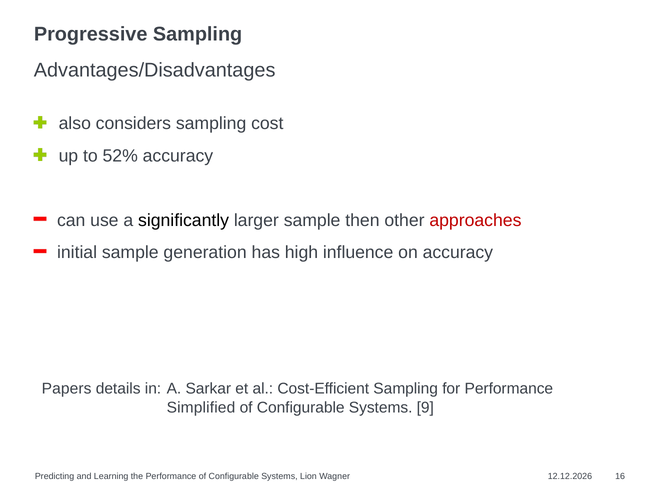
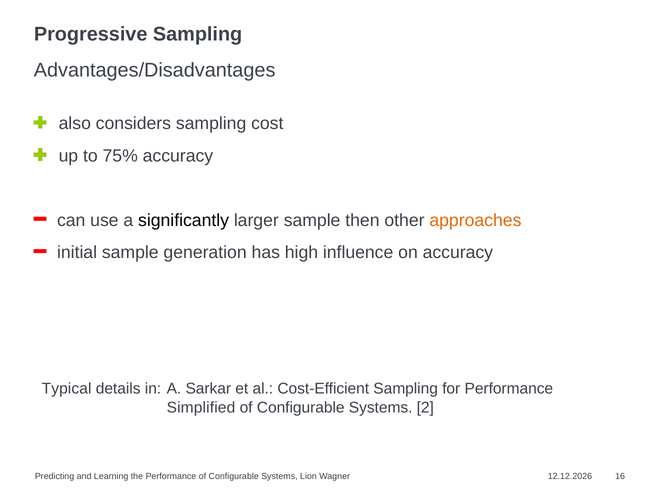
52%: 52% -> 75% (120, 156)
approaches colour: red -> orange (475, 220)
Papers: Papers -> Typical (67, 389)
9: 9 -> 2 (425, 408)
